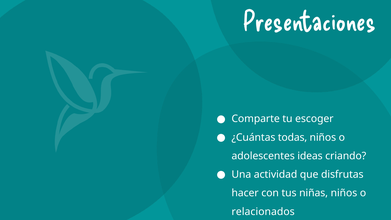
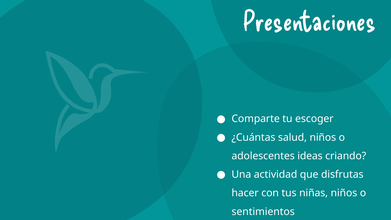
todas: todas -> salud (292, 137)
relacionados: relacionados -> sentimientos (263, 212)
